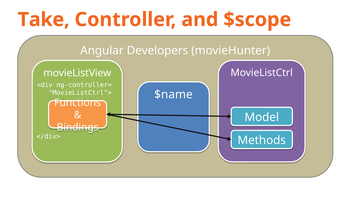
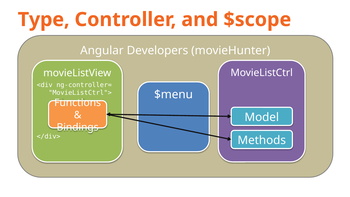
Take: Take -> Type (44, 20)
$name: $name -> $menu (174, 94)
